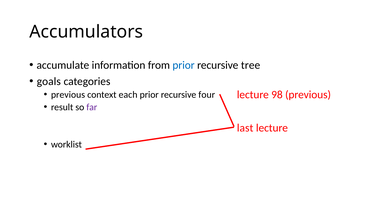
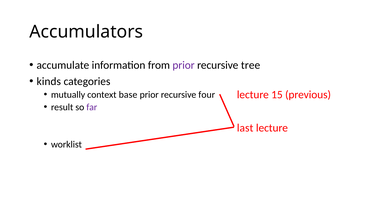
prior colour: blue -> purple (184, 65)
goals: goals -> kinds (49, 81)
previous: previous -> mutually (68, 95)
each: each -> base (128, 95)
98: 98 -> 15 (277, 95)
